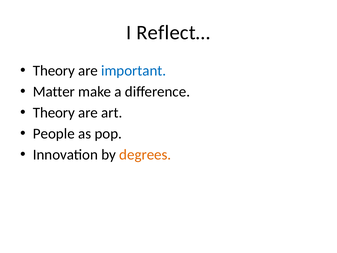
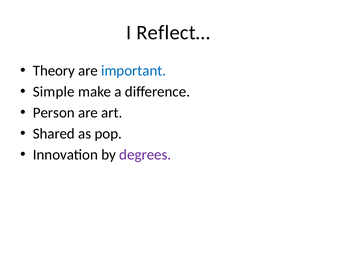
Matter: Matter -> Simple (54, 92)
Theory: Theory -> Person (54, 113)
People: People -> Shared (54, 134)
degrees colour: orange -> purple (145, 155)
